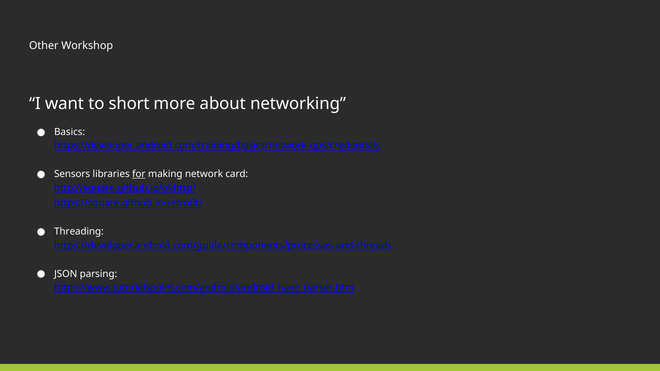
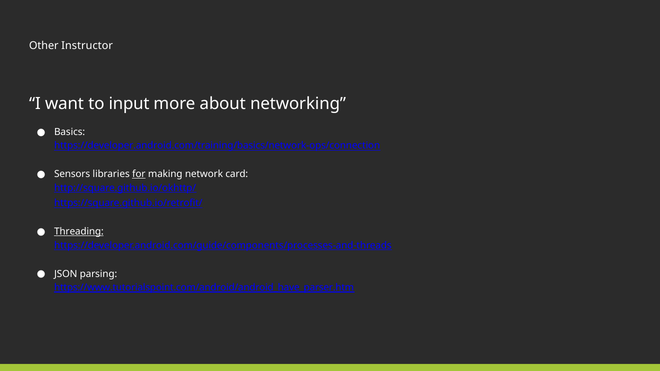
Workshop: Workshop -> Instructor (87, 46)
short: short -> input (129, 104)
https://developer.android.com/training/basics/network-ops/credentials: https://developer.android.com/training/basics/network-ops/credentials -> https://developer.android.com/training/basics/network-ops/connection (217, 146)
Threading underline: none -> present (79, 232)
